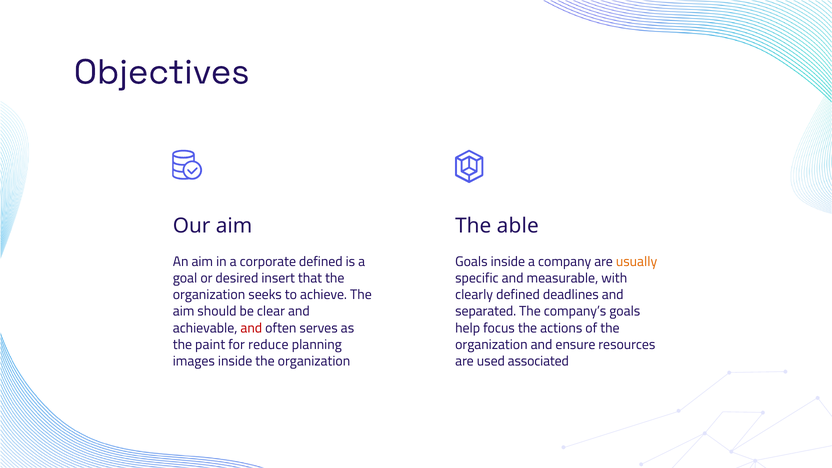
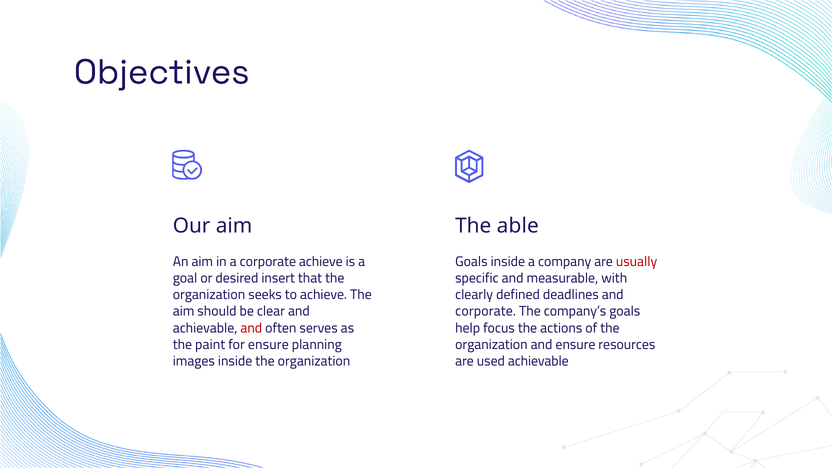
corporate defined: defined -> achieve (321, 261)
usually colour: orange -> red (637, 261)
separated: separated -> corporate (486, 311)
for reduce: reduce -> ensure (268, 345)
used associated: associated -> achievable (538, 361)
